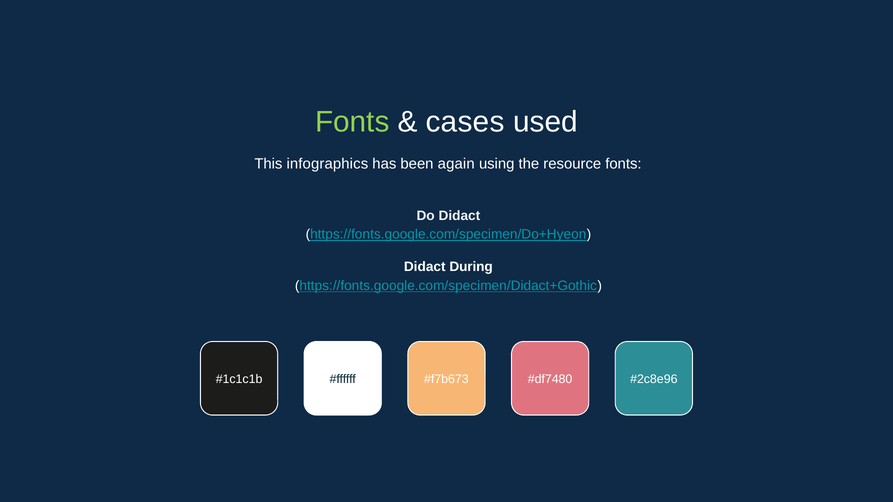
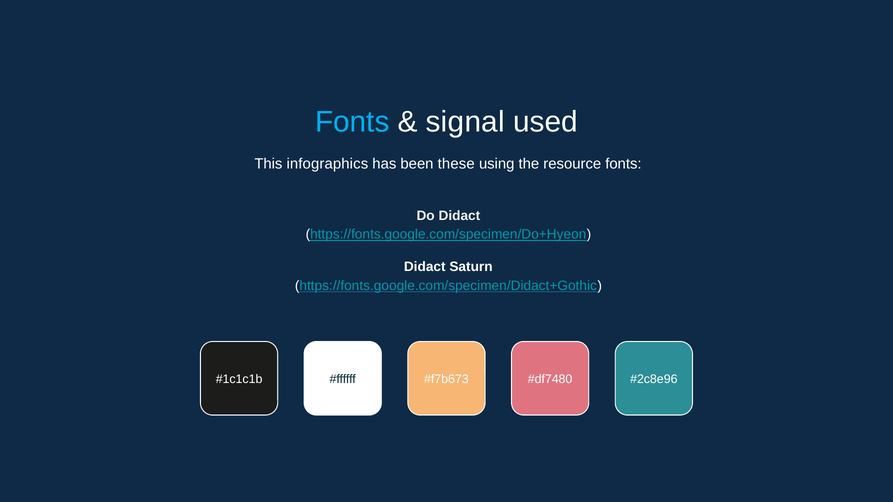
Fonts colour: light green -> light blue (352, 122)
cases: cases -> signal (465, 122)
again: again -> these (456, 164)
During: During -> Saturn (471, 267)
